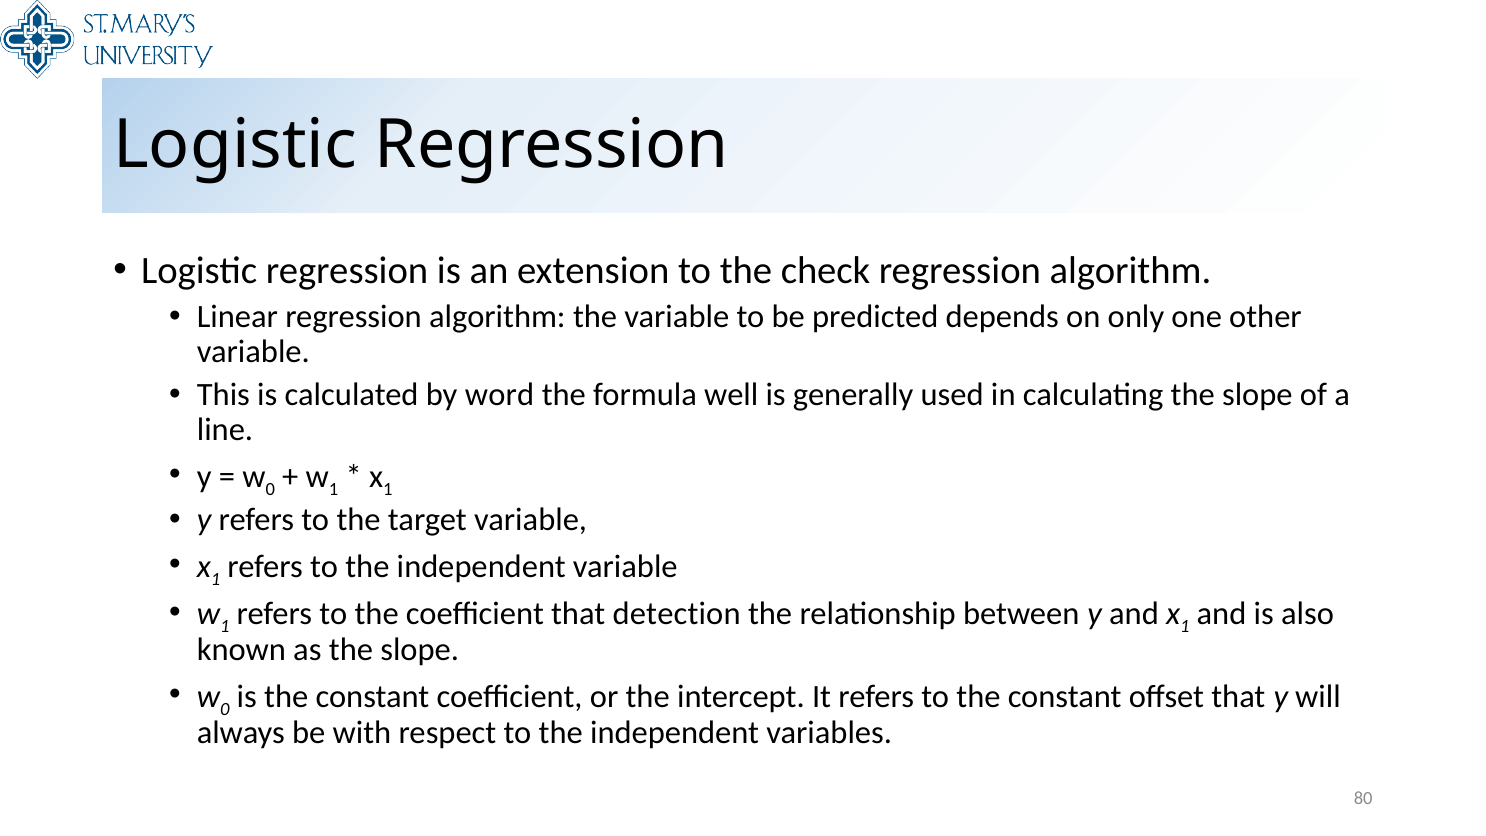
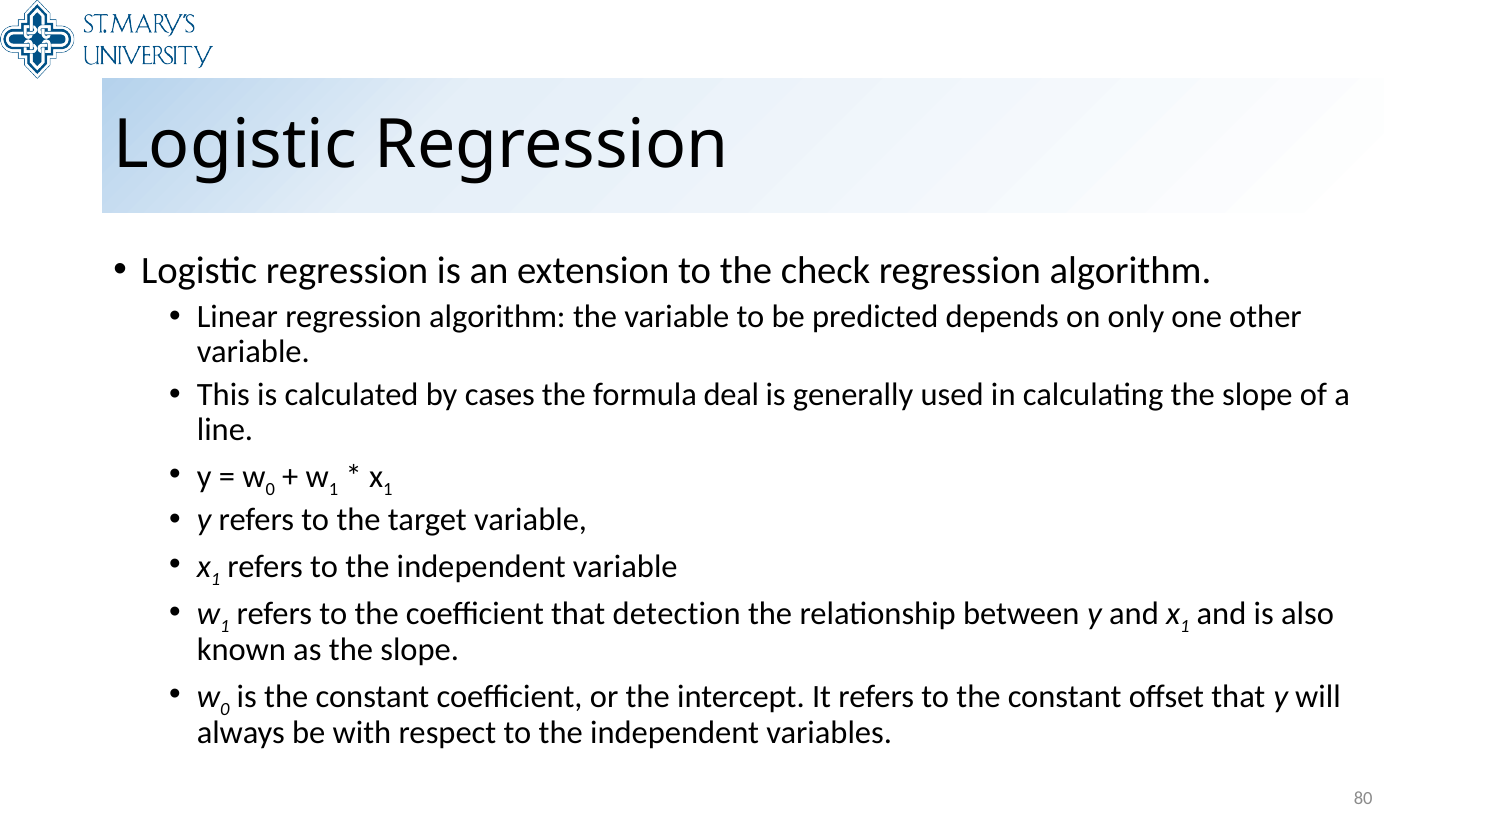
word: word -> cases (500, 395)
well: well -> deal (731, 395)
